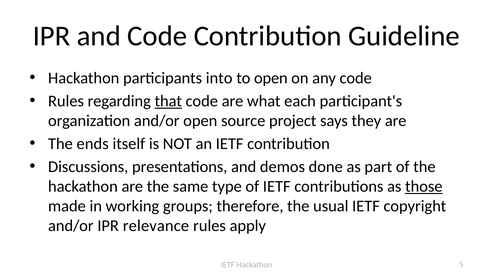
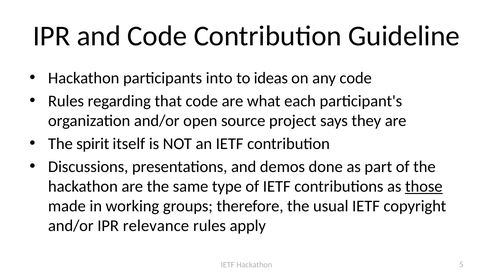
to open: open -> ideas (271, 78)
that underline: present -> none (168, 101)
ends: ends -> spirit (93, 144)
